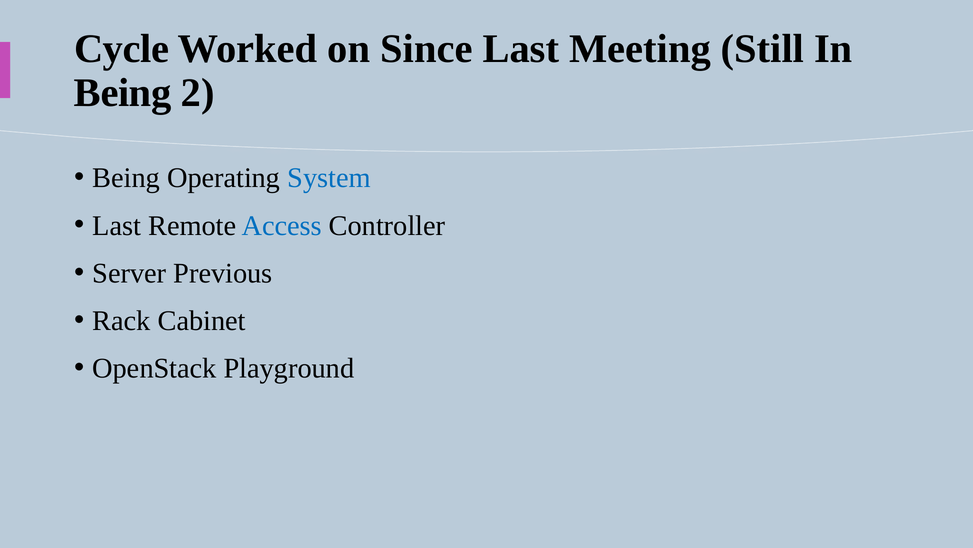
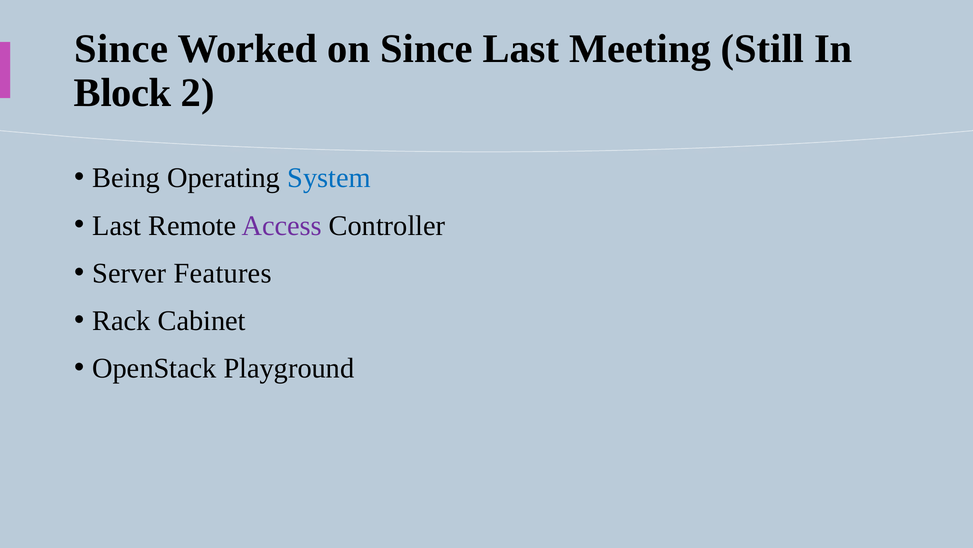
Cycle: Cycle -> Since (121, 49)
Being: Being -> Block (123, 93)
Access colour: blue -> purple (282, 225)
Previous: Previous -> Features (223, 273)
